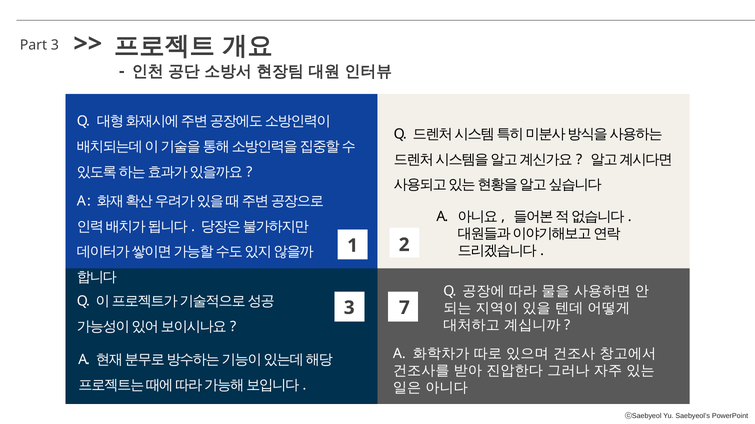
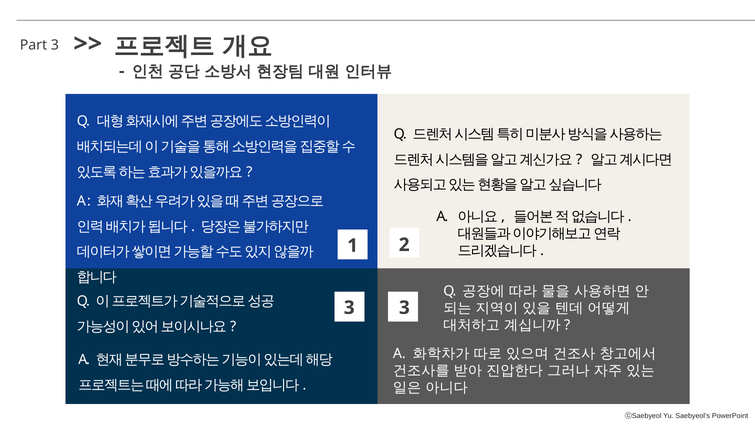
3 7: 7 -> 3 (404, 308)
